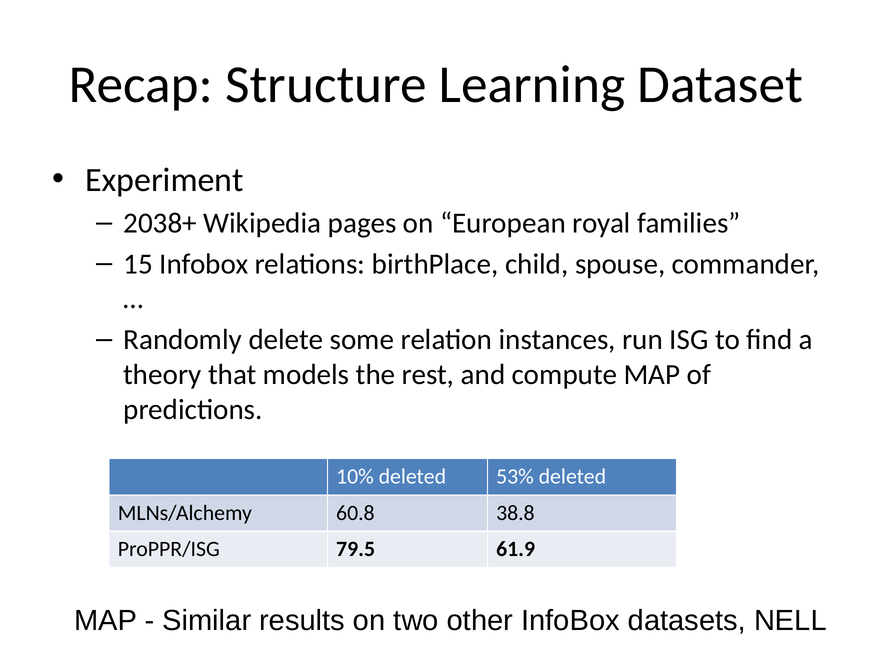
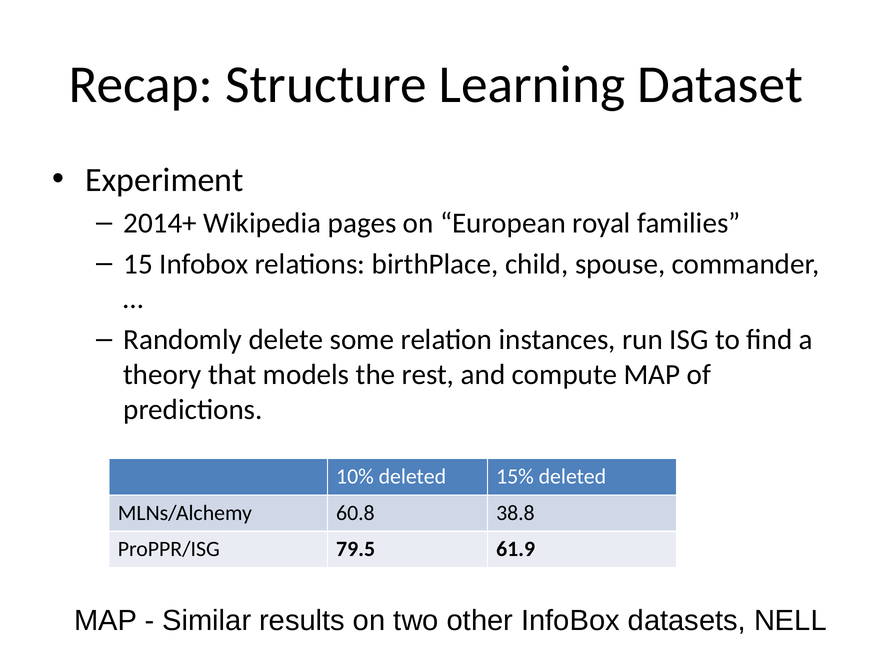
2038+: 2038+ -> 2014+ (160, 223)
53%: 53% -> 15% (515, 476)
